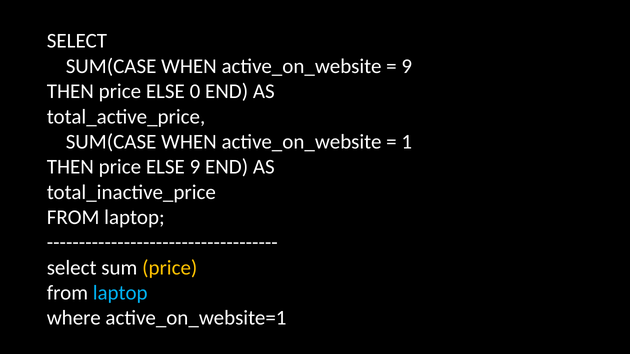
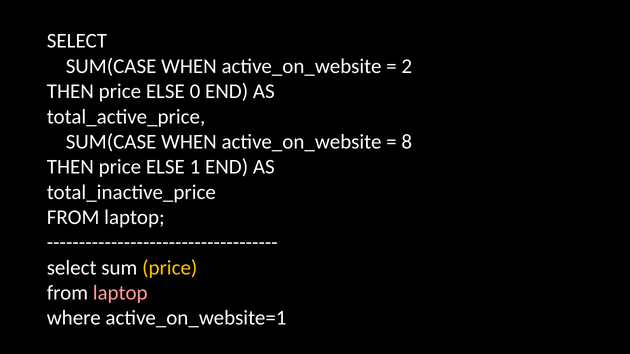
9: 9 -> 2 (407, 66)
1: 1 -> 8 (407, 142)
ELSE 9: 9 -> 1 (195, 167)
laptop colour: light blue -> pink (120, 293)
